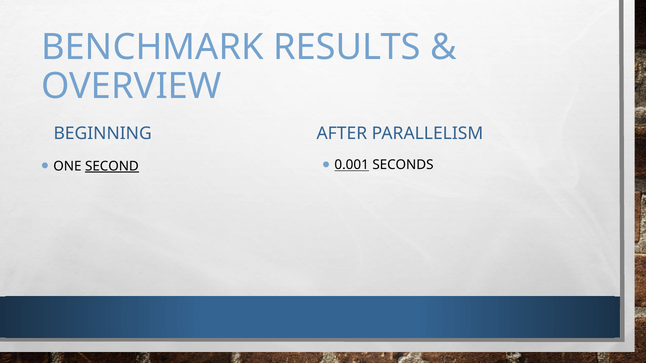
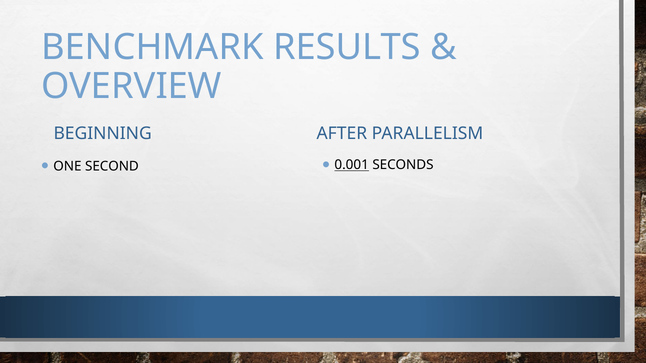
SECOND underline: present -> none (112, 166)
